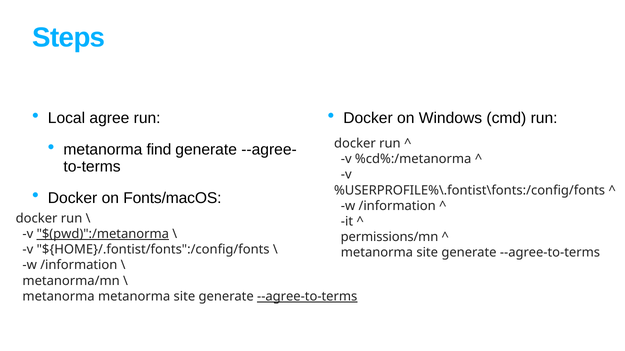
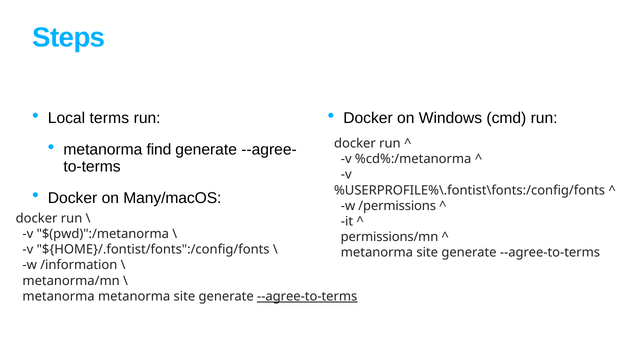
agree: agree -> terms (109, 119)
Fonts/macOS: Fonts/macOS -> Many/macOS (172, 198)
/information: /information -> /permissions (397, 206)
$(pwd)":/metanorma underline: present -> none (103, 234)
